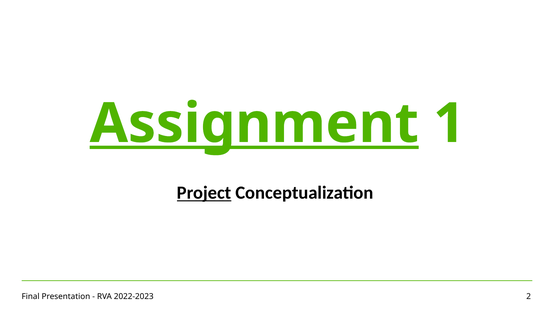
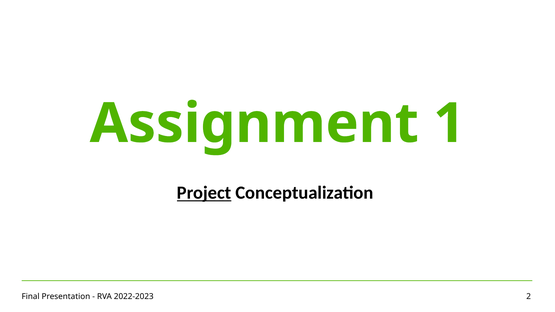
Assignment underline: present -> none (254, 124)
